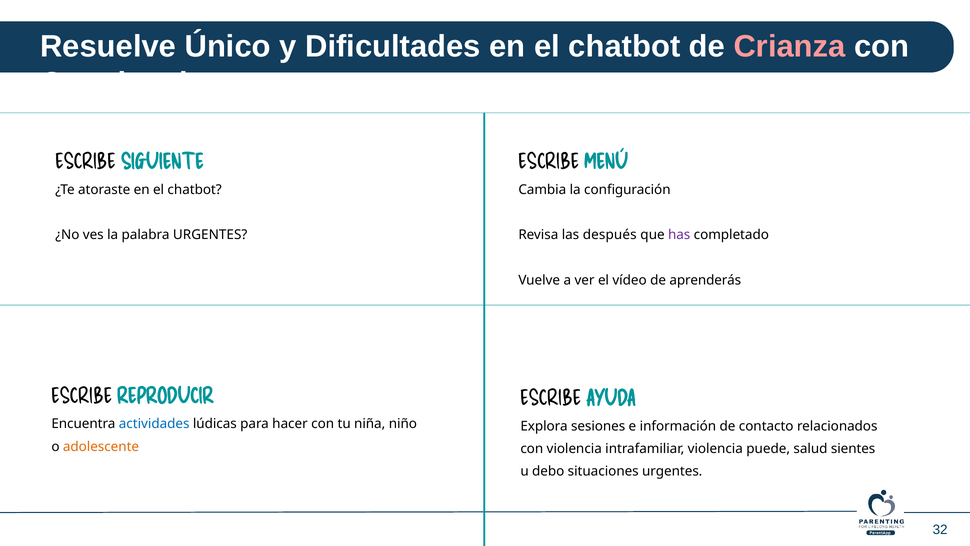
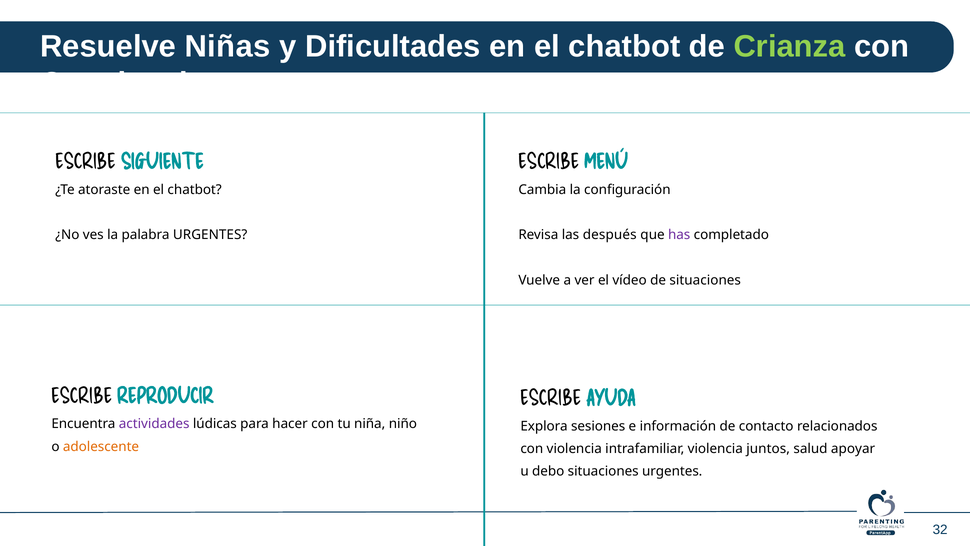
Único: Único -> Niñas (228, 47)
Crianza colour: pink -> light green (790, 47)
de aprenderás: aprenderás -> situaciones (705, 280)
actividades colour: blue -> purple (154, 424)
puede: puede -> juntos (768, 449)
sientes: sientes -> apoyar (853, 449)
